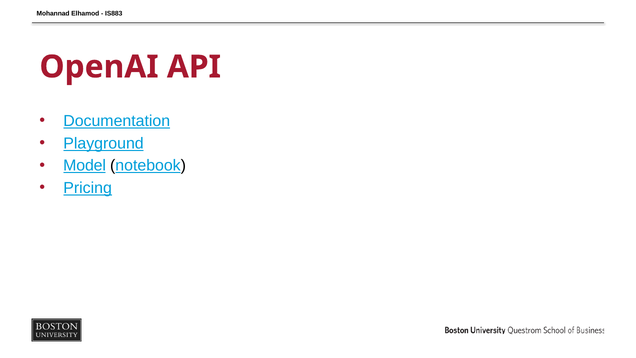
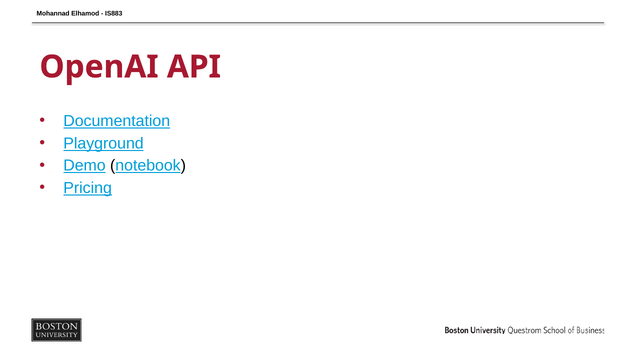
Model: Model -> Demo (85, 166)
